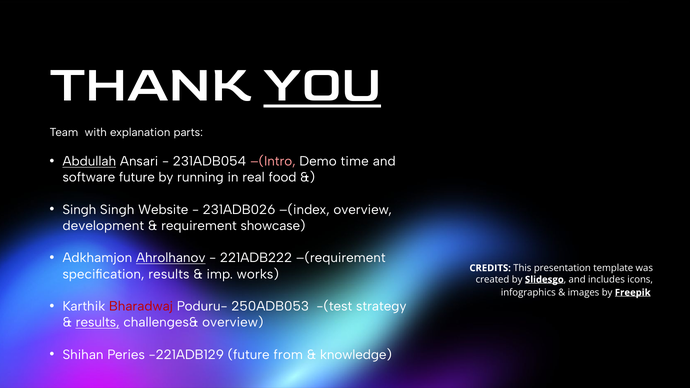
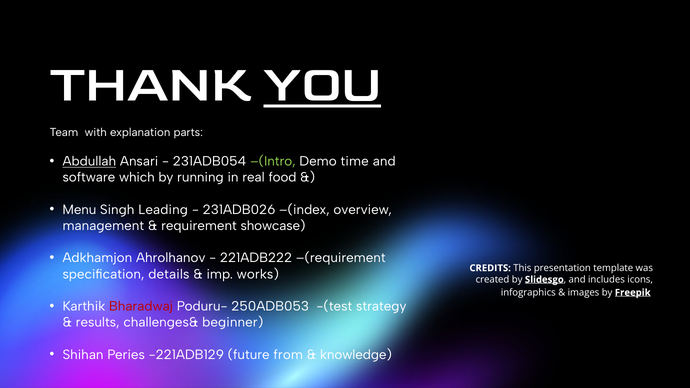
–(Intro colour: pink -> light green (273, 161)
software future: future -> which (137, 178)
Singh: Singh -> Menu (79, 210)
Website: Website -> Leading (163, 210)
development: development -> management (103, 226)
Ahrolhanov underline: present -> none (171, 258)
specification results: results -> details (169, 274)
results underline: present -> none (98, 323)
challenges& overview: overview -> beginner (233, 323)
